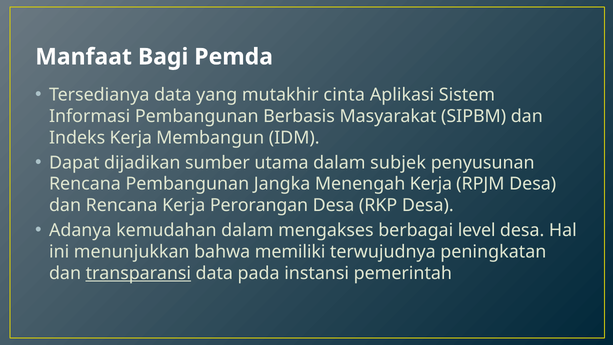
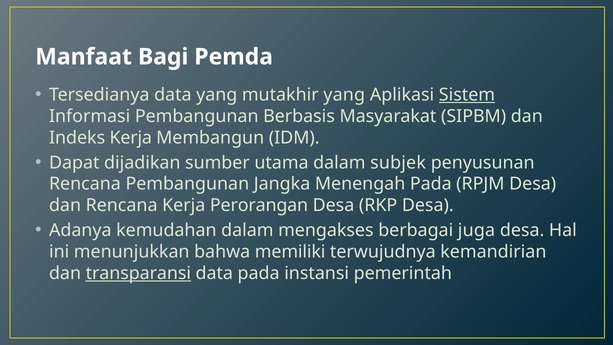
mutakhir cinta: cinta -> yang (344, 95)
Sistem underline: none -> present (467, 95)
Menengah Kerja: Kerja -> Pada (431, 184)
level: level -> juga (476, 230)
peningkatan: peningkatan -> kemandirian (493, 252)
